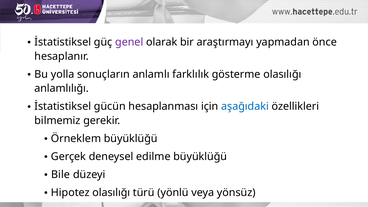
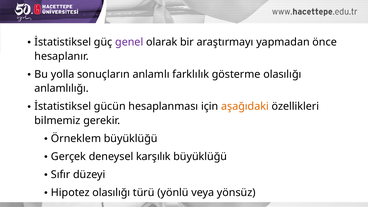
aşağıdaki colour: blue -> orange (245, 106)
edilme: edilme -> karşılık (153, 157)
Bile: Bile -> Sıfır (61, 175)
